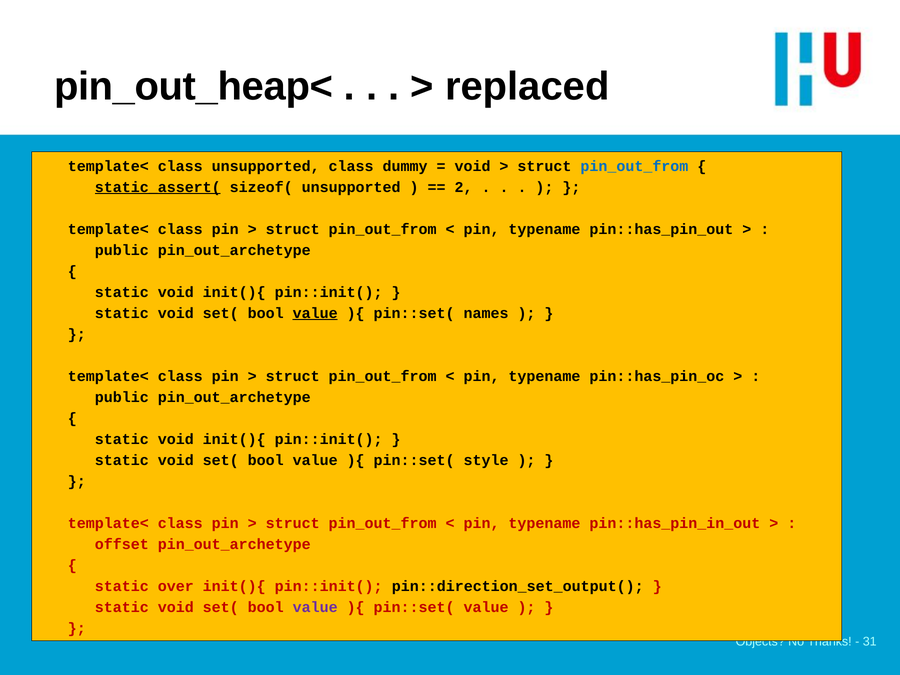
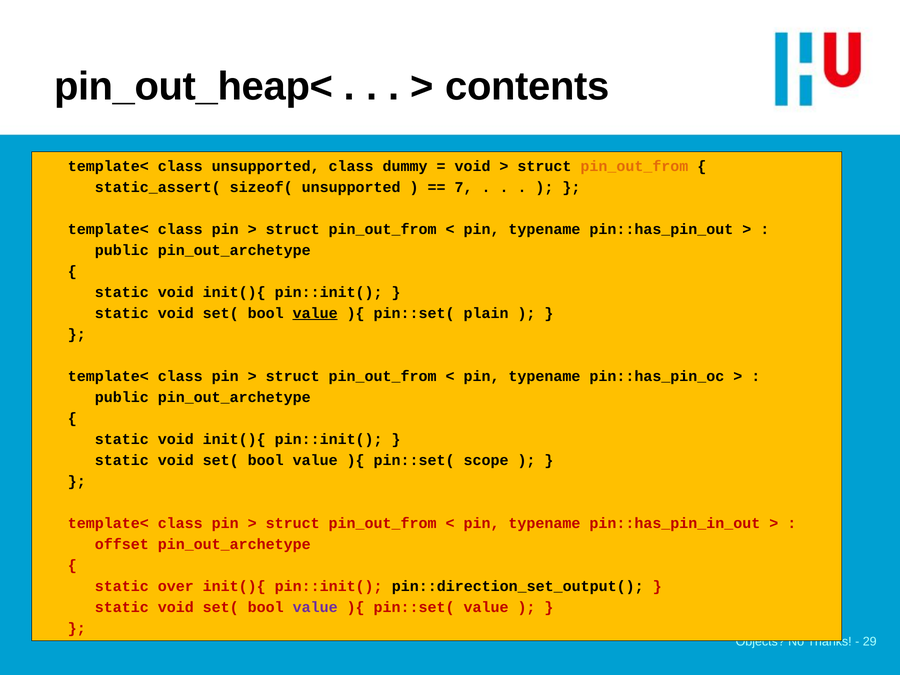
replaced: replaced -> contents (527, 87)
pin_out_from colour: blue -> orange (634, 166)
static_assert( underline: present -> none (158, 187)
2: 2 -> 7 (464, 187)
names: names -> plain (486, 313)
style: style -> scope (486, 460)
31: 31 -> 29 (870, 642)
